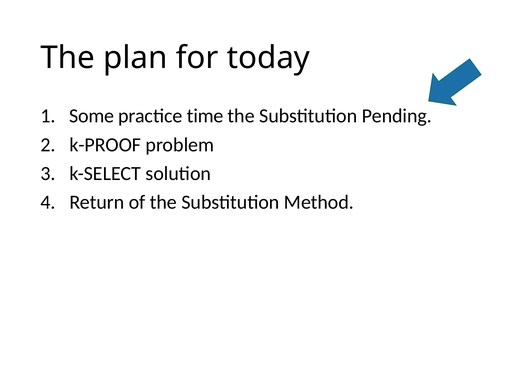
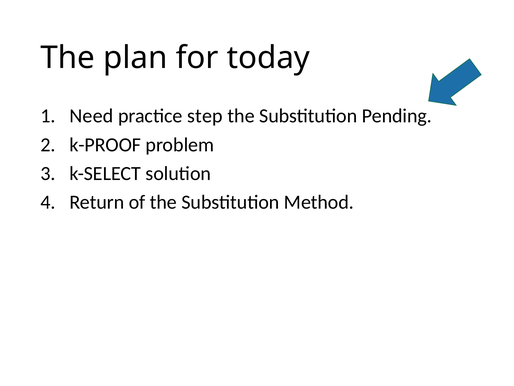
Some: Some -> Need (91, 116)
time: time -> step (205, 116)
